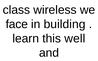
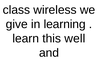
face: face -> give (17, 24)
building: building -> learning (65, 24)
